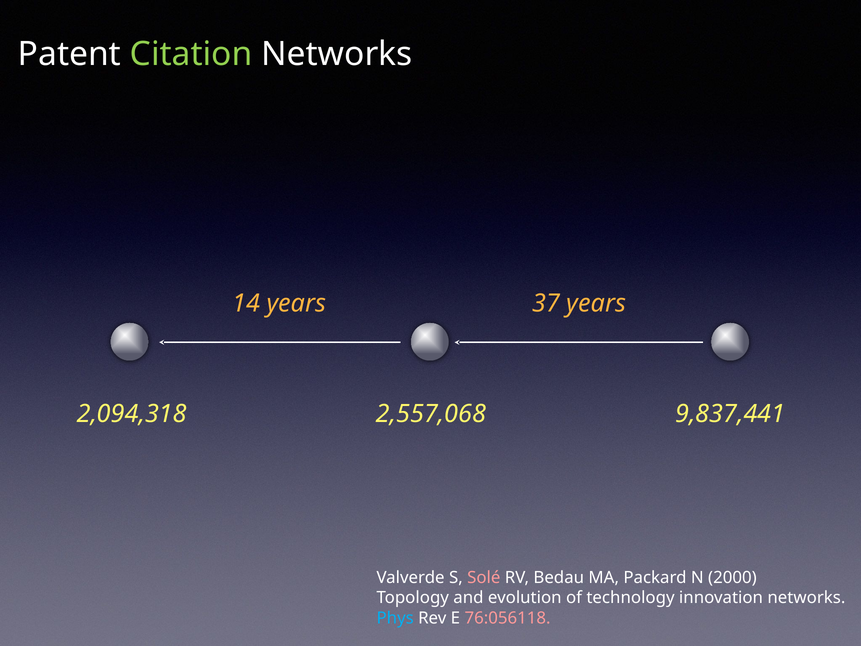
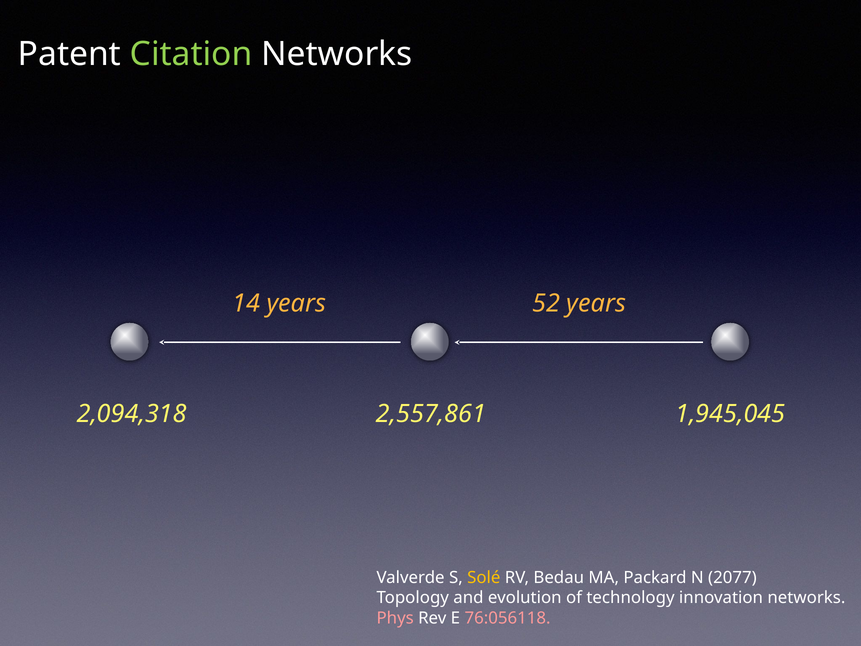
37: 37 -> 52 (546, 303)
2,557,068: 2,557,068 -> 2,557,861 (431, 414)
9,837,441: 9,837,441 -> 1,945,045 (730, 414)
Solé colour: pink -> yellow (484, 577)
2000: 2000 -> 2077 (732, 577)
Phys colour: light blue -> pink (395, 618)
